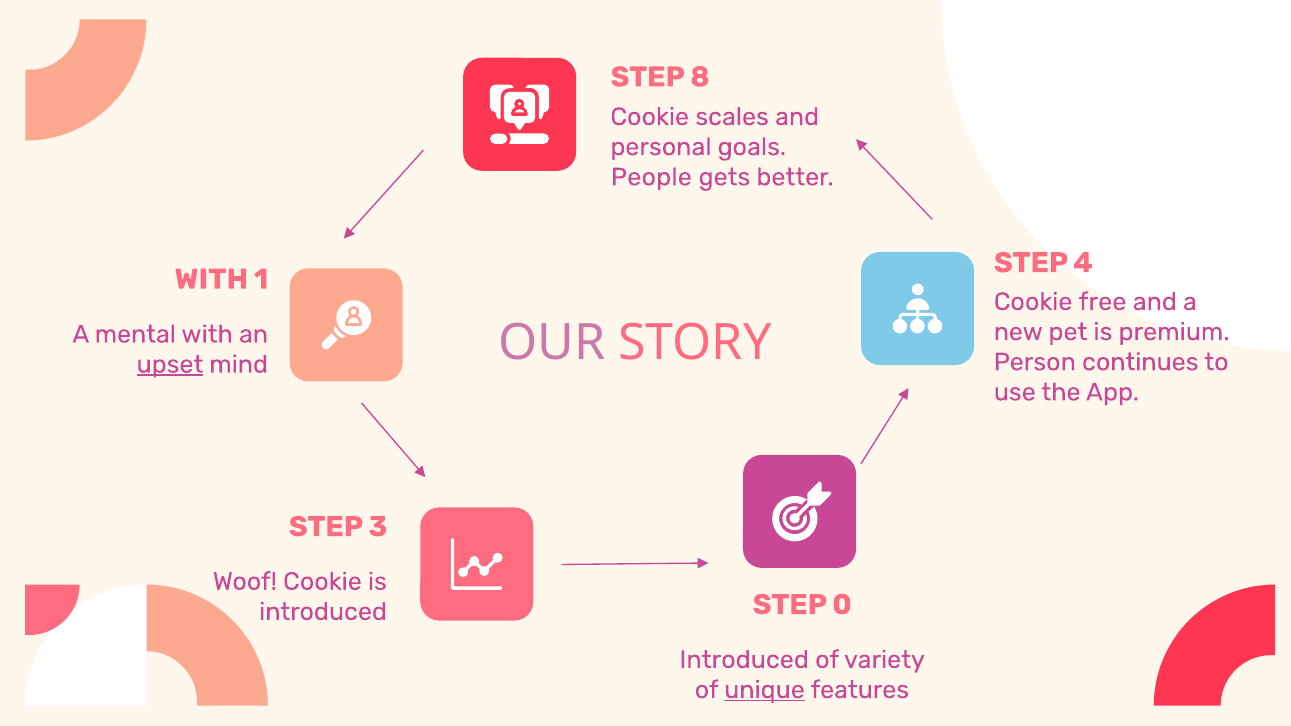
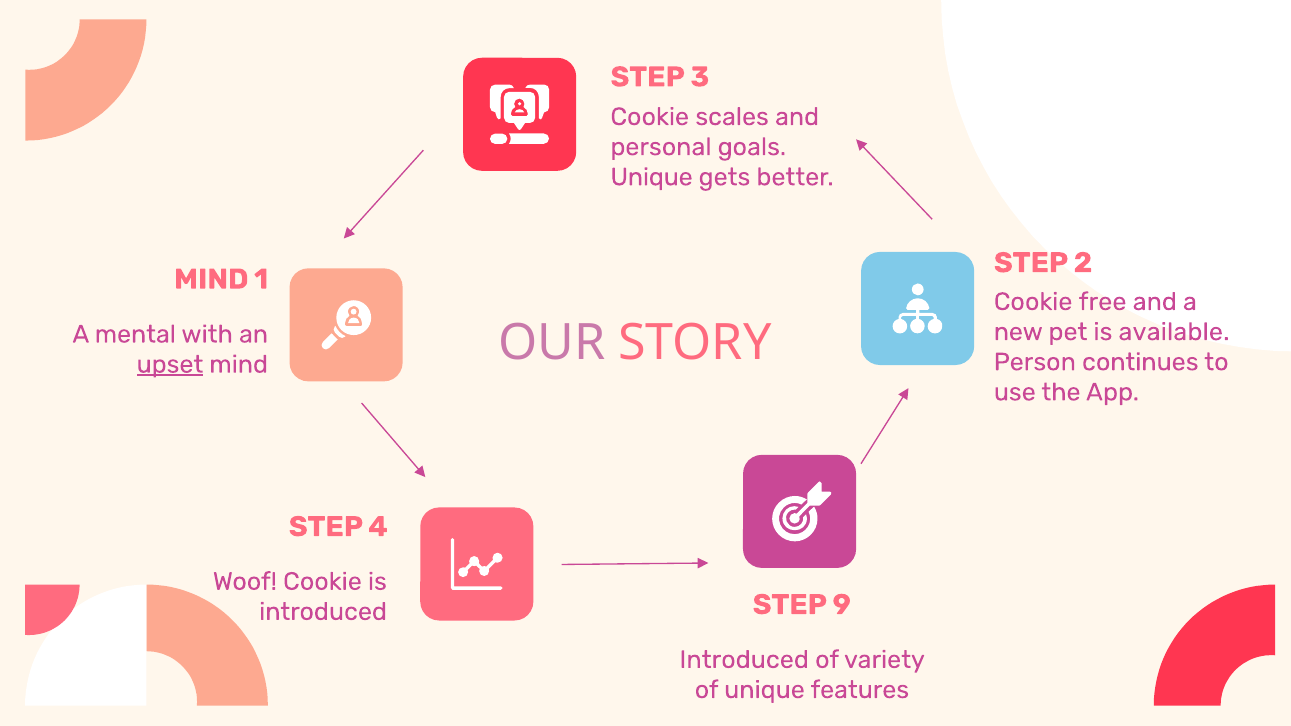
8: 8 -> 3 (700, 77)
People: People -> Unique (652, 177)
4: 4 -> 2 (1083, 263)
WITH: WITH -> MIND (211, 279)
premium: premium -> available (1174, 332)
3: 3 -> 4 (378, 527)
0: 0 -> 9 (842, 605)
unique underline: present -> none (765, 690)
